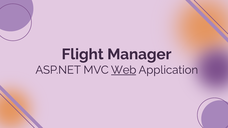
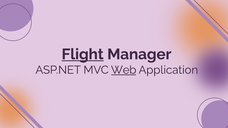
Flight underline: none -> present (83, 54)
